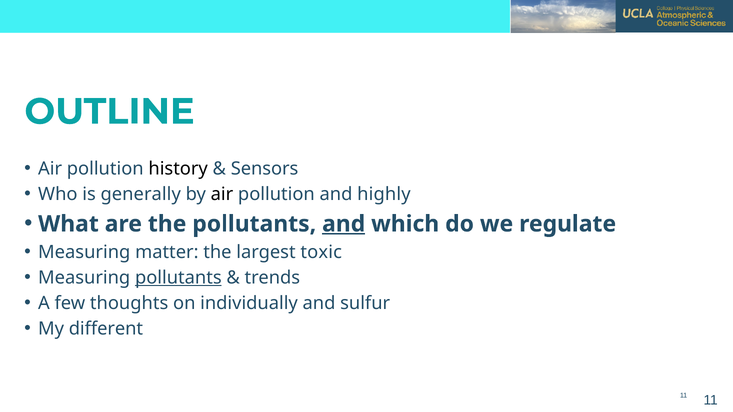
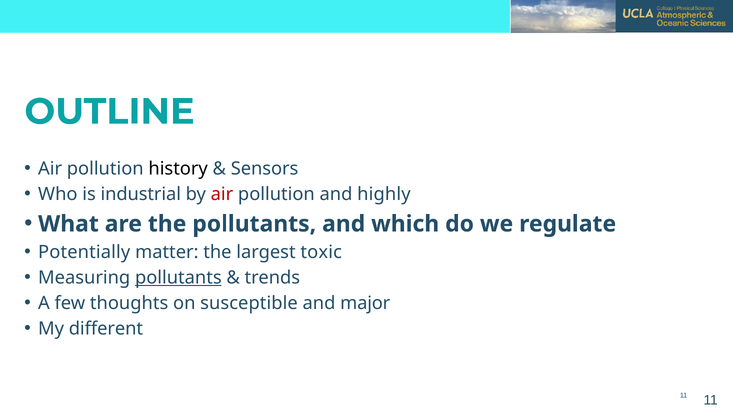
generally: generally -> industrial (141, 194)
air colour: black -> red (222, 194)
and underline: present -> none (344, 224)
Measuring: Measuring -> Potentially (84, 252)
individually: individually -> susceptible (249, 304)
sulfur: sulfur -> major (365, 304)
